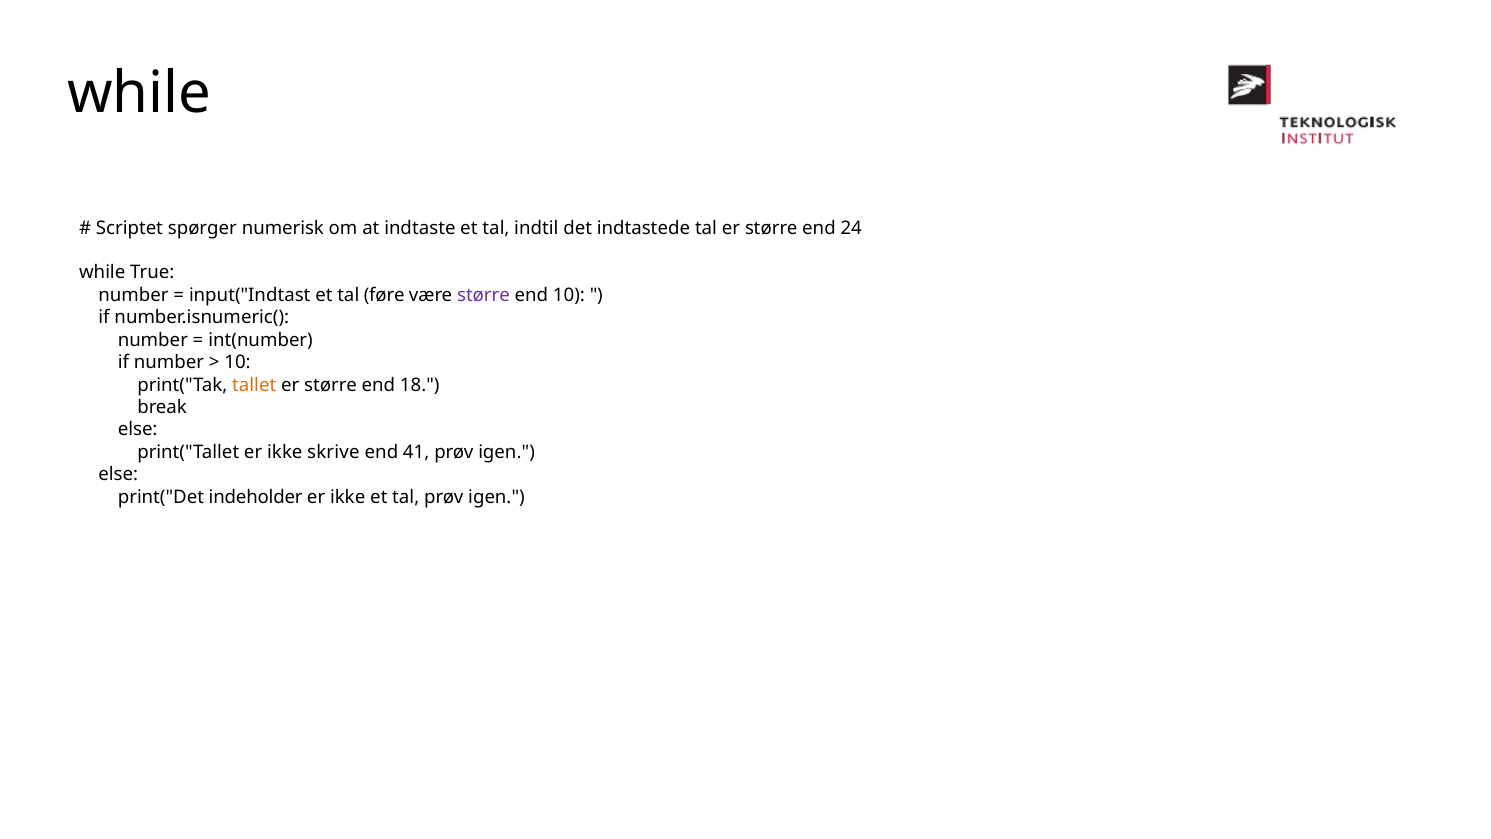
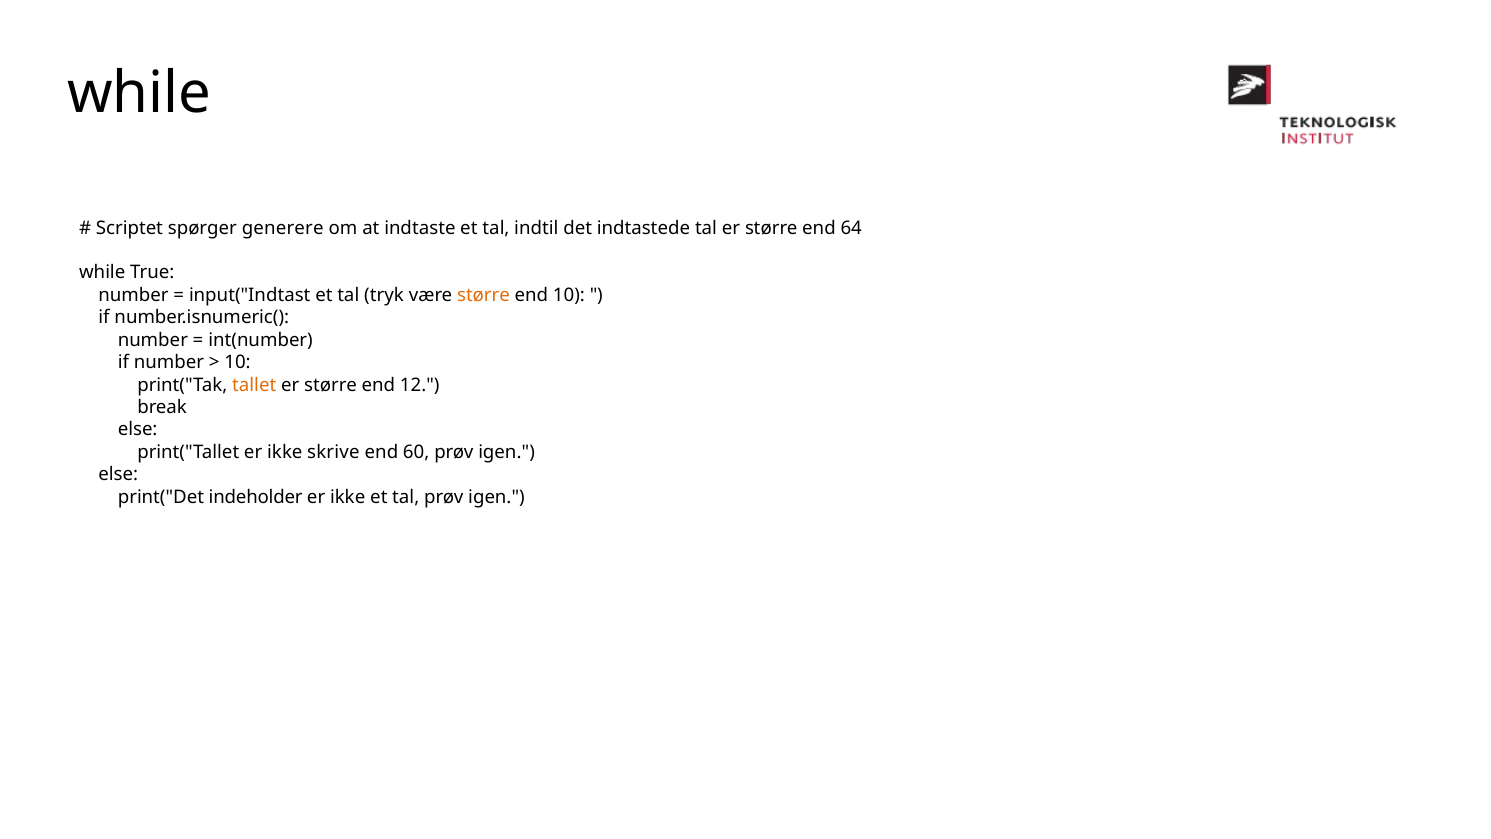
numerisk: numerisk -> generere (283, 228)
24: 24 -> 64 (851, 228)
føre: føre -> tryk (384, 295)
større colour: purple -> orange (483, 295)
18: 18 -> 12 (420, 385)
41: 41 -> 60 (416, 452)
